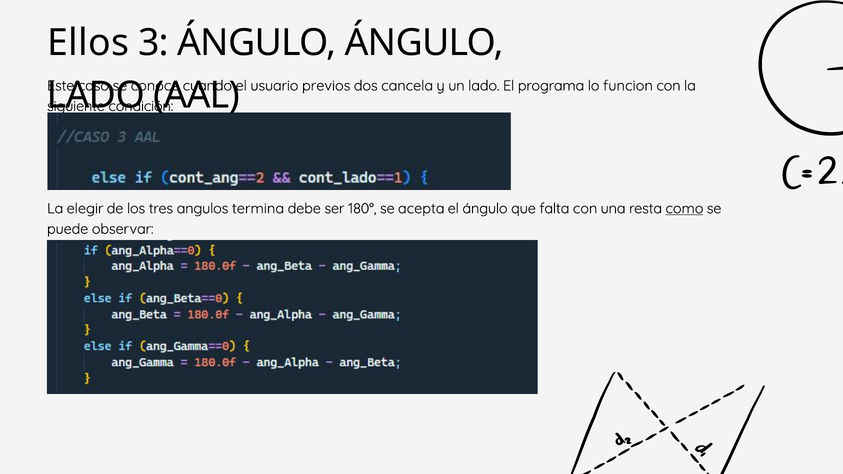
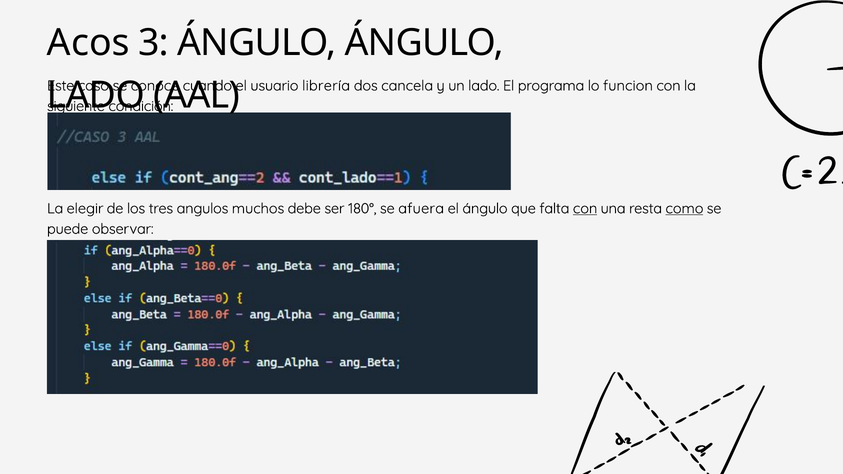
Ellos: Ellos -> Acos (88, 43)
previos: previos -> librería (326, 86)
termina: termina -> muchos (258, 209)
acepta: acepta -> afuera (421, 209)
con underline: none -> present (585, 209)
